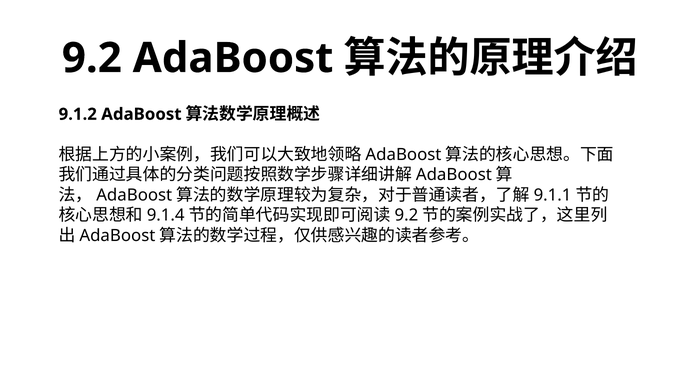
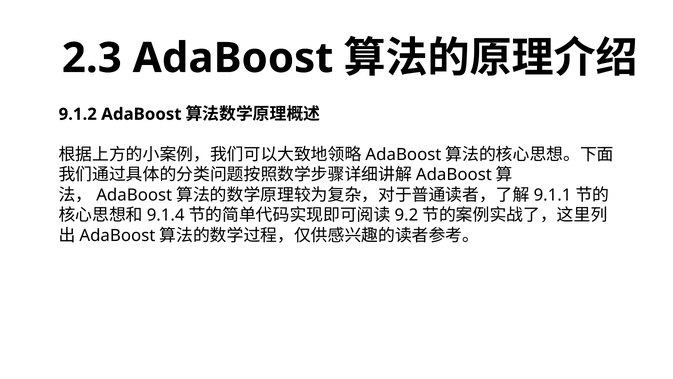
9.2: 9.2 -> 2.3 (92, 58)
